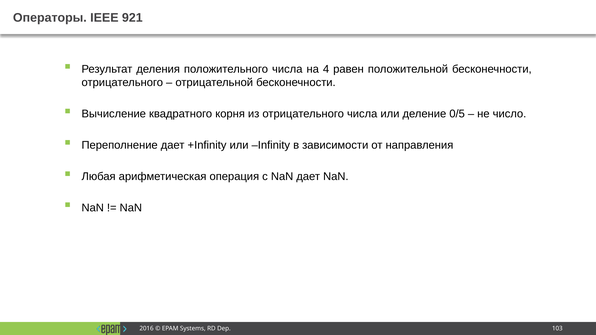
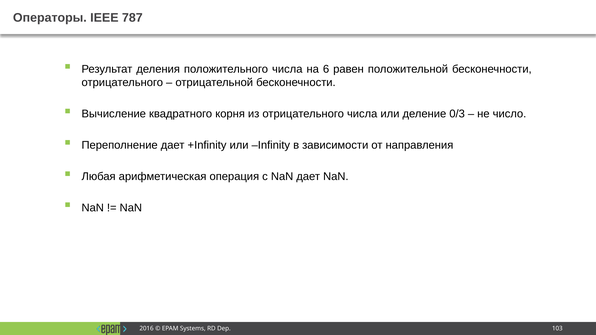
921: 921 -> 787 (132, 18)
4: 4 -> 6 (326, 69)
0/5: 0/5 -> 0/3 (457, 114)
